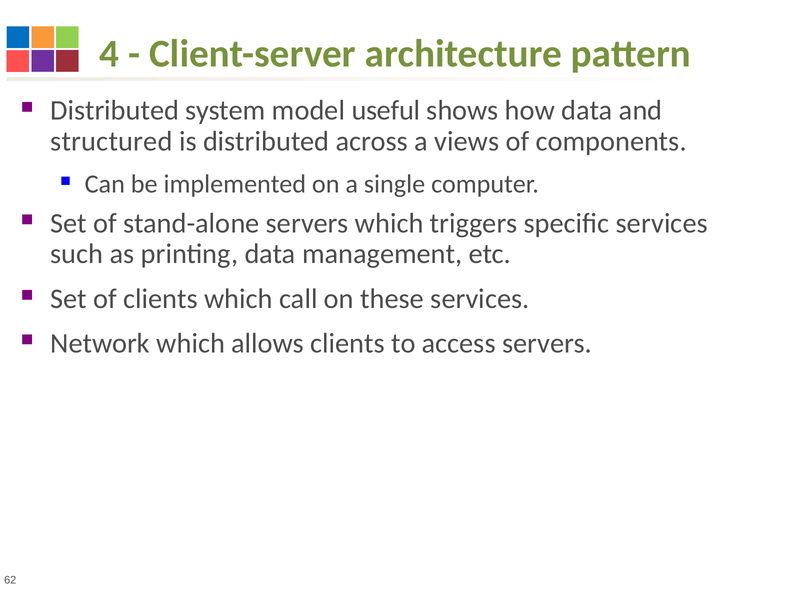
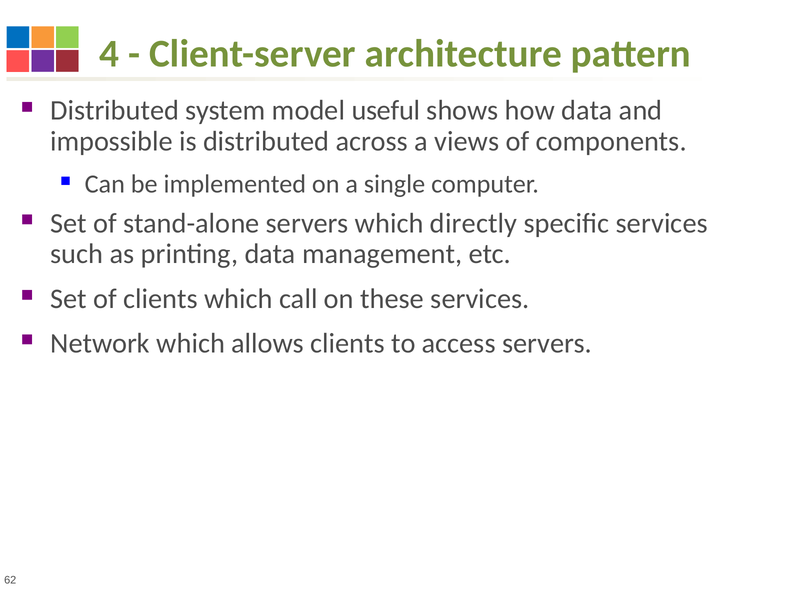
structured: structured -> impossible (112, 141)
triggers: triggers -> directly (474, 224)
